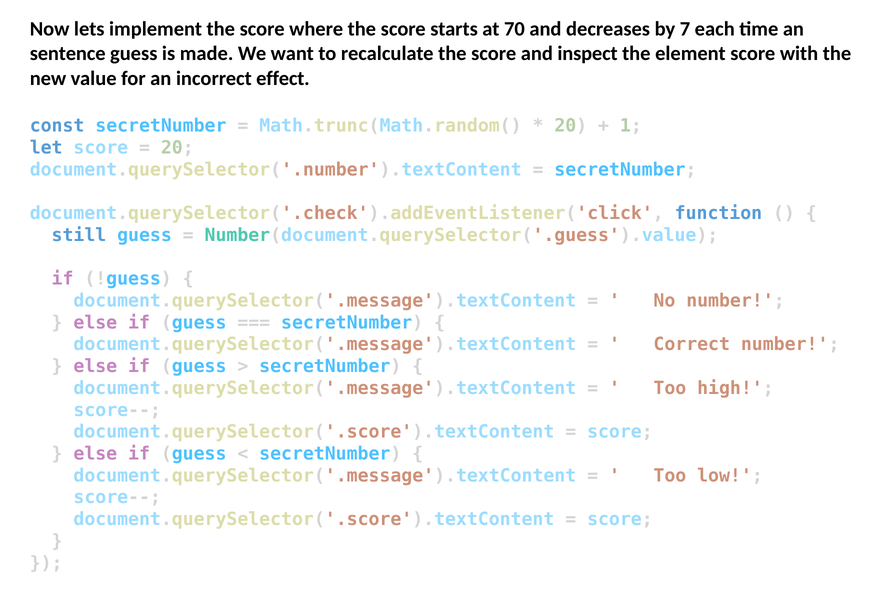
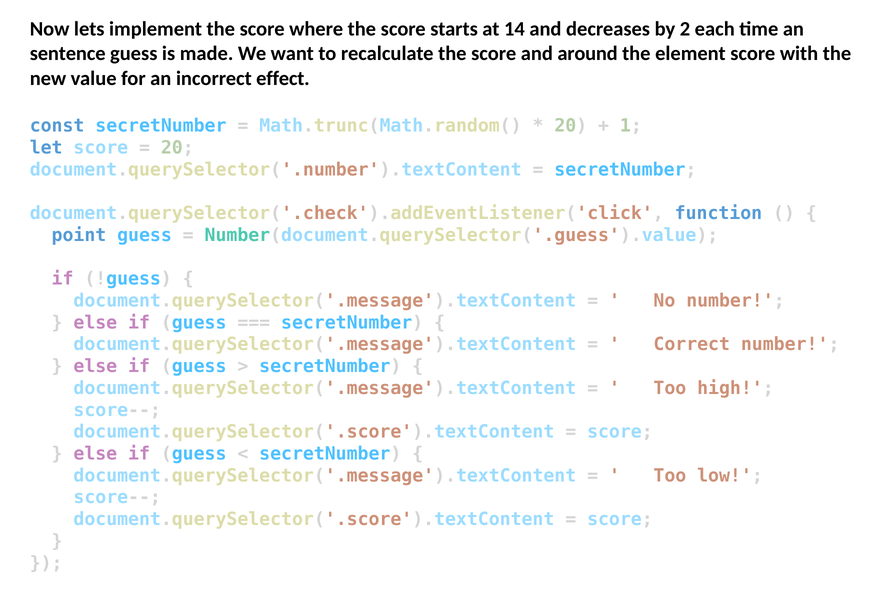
70: 70 -> 14 (514, 29)
7: 7 -> 2 (685, 29)
inspect: inspect -> around (588, 54)
still: still -> point (79, 235)
